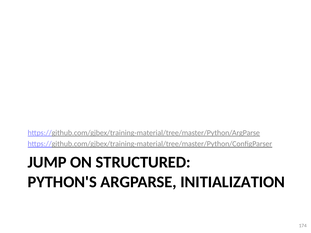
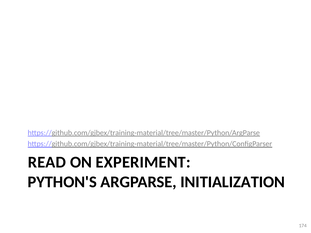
JUMP: JUMP -> READ (47, 162)
STRUCTURED: STRUCTURED -> EXPERIMENT (143, 162)
